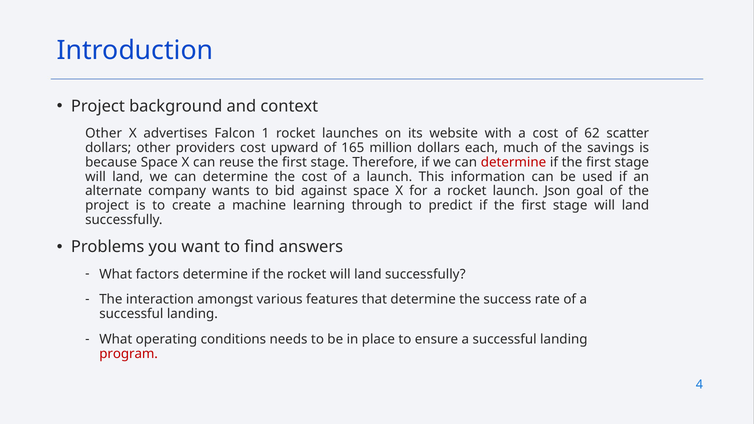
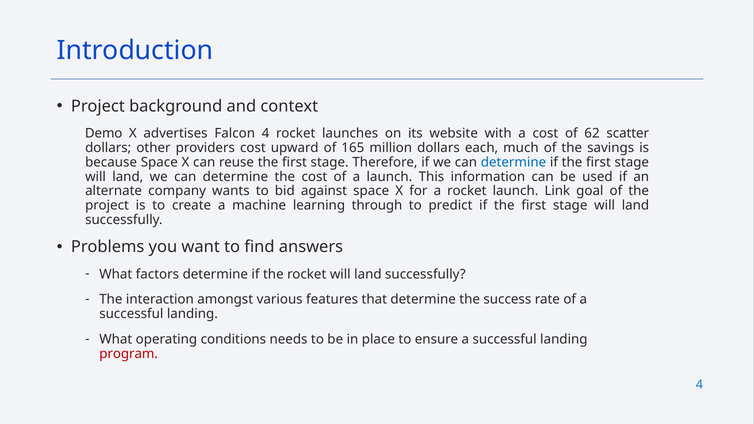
Other: Other -> Demo (104, 133)
Falcon 1: 1 -> 4 (266, 133)
determine colour: red -> blue (514, 162)
Json: Json -> Link (557, 191)
